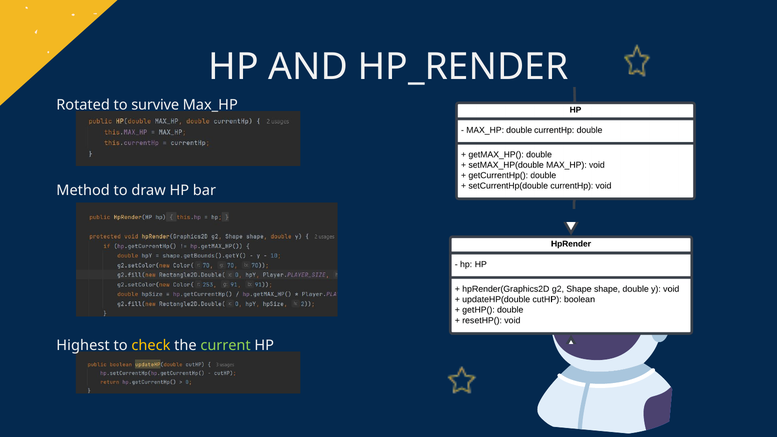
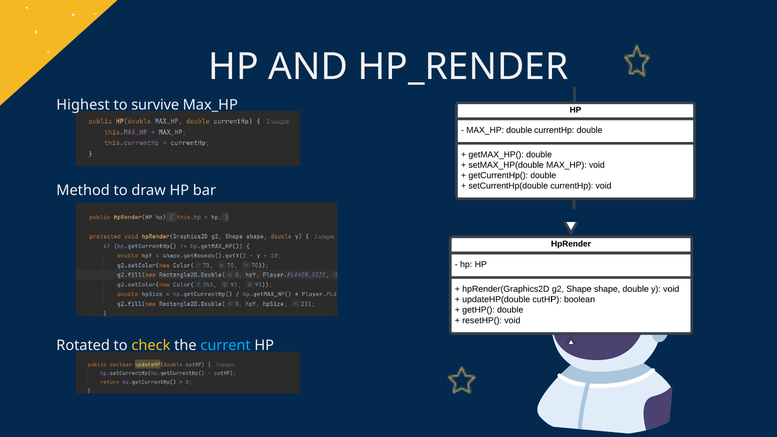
Rotated: Rotated -> Highest (83, 105)
Highest: Highest -> Rotated (83, 345)
current colour: light green -> light blue (226, 345)
